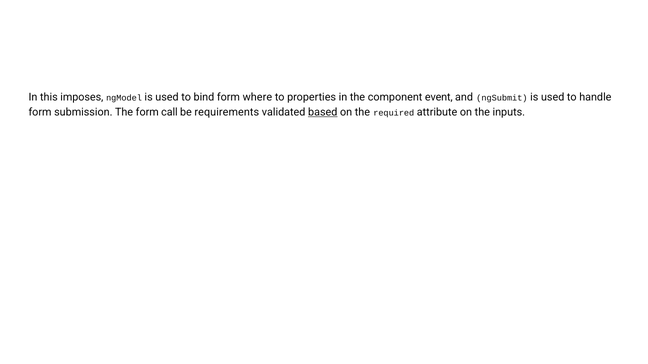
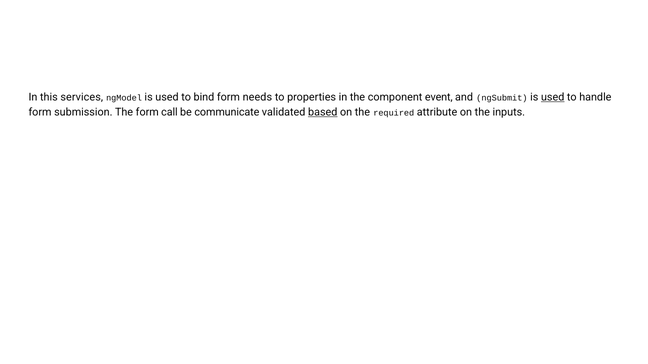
imposes: imposes -> services (82, 97)
where: where -> needs (257, 97)
used underline: none -> present (553, 97)
requirements: requirements -> communicate (227, 112)
